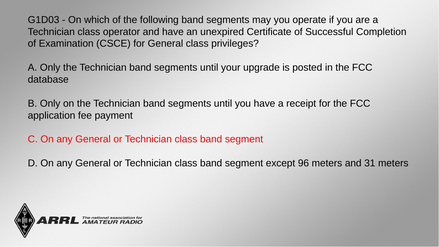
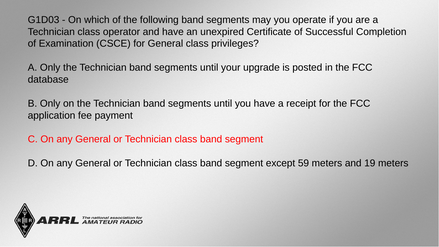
96: 96 -> 59 (303, 163)
31: 31 -> 19 (370, 163)
